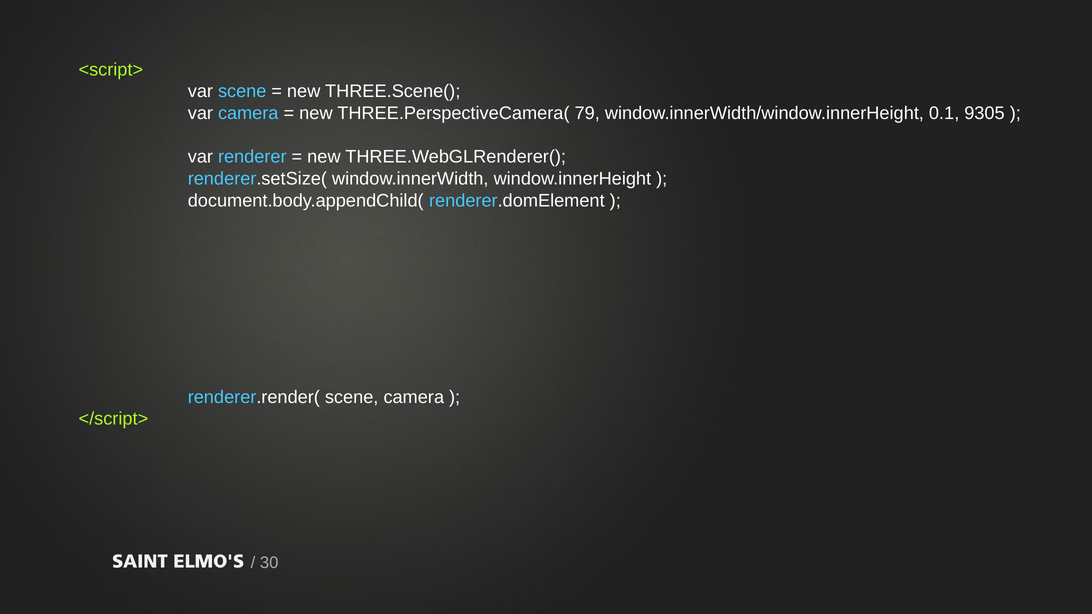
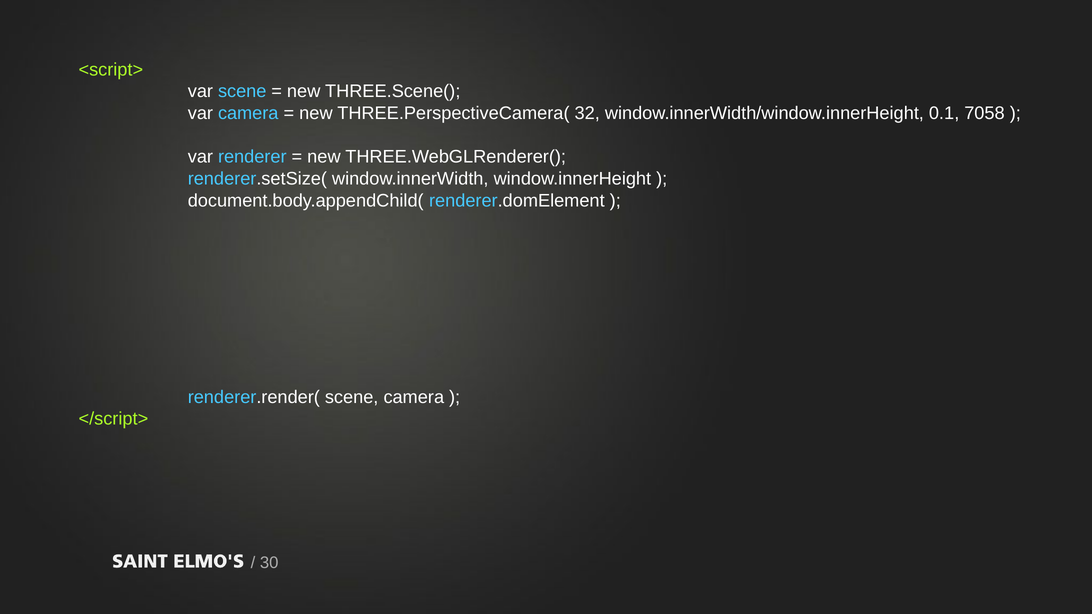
79: 79 -> 32 (587, 113)
9305: 9305 -> 7058 (984, 113)
